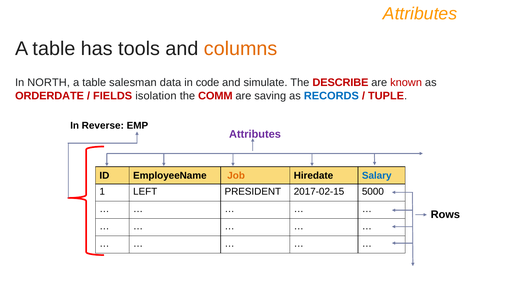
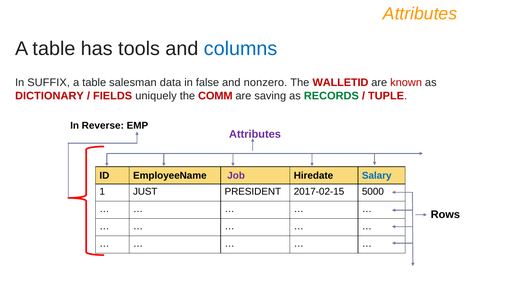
columns colour: orange -> blue (241, 49)
NORTH: NORTH -> SUFFIX (49, 83)
code: code -> false (207, 83)
simulate: simulate -> nonzero (265, 83)
DESCRIBE: DESCRIBE -> WALLETID (340, 83)
ORDERDATE: ORDERDATE -> DICTIONARY (49, 96)
isolation: isolation -> uniquely (156, 96)
RECORDS colour: blue -> green (331, 96)
Job colour: orange -> purple (236, 176)
LEFT: LEFT -> JUST (145, 192)
